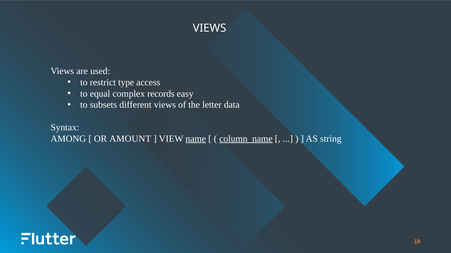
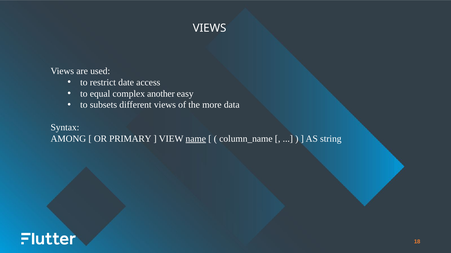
type: type -> date (126, 83)
records: records -> another (161, 94)
letter: letter -> more (212, 105)
AMOUNT: AMOUNT -> PRIMARY (130, 139)
column_name underline: present -> none (246, 139)
